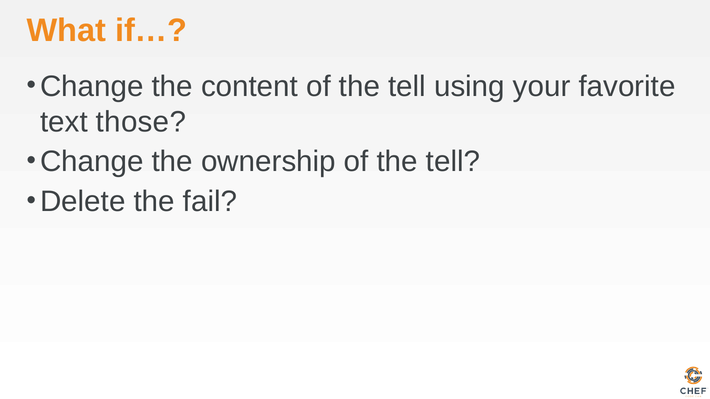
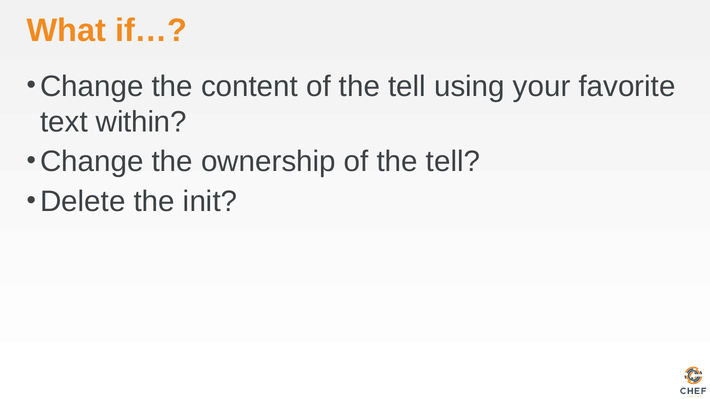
those: those -> within (141, 122)
fail: fail -> init (210, 202)
